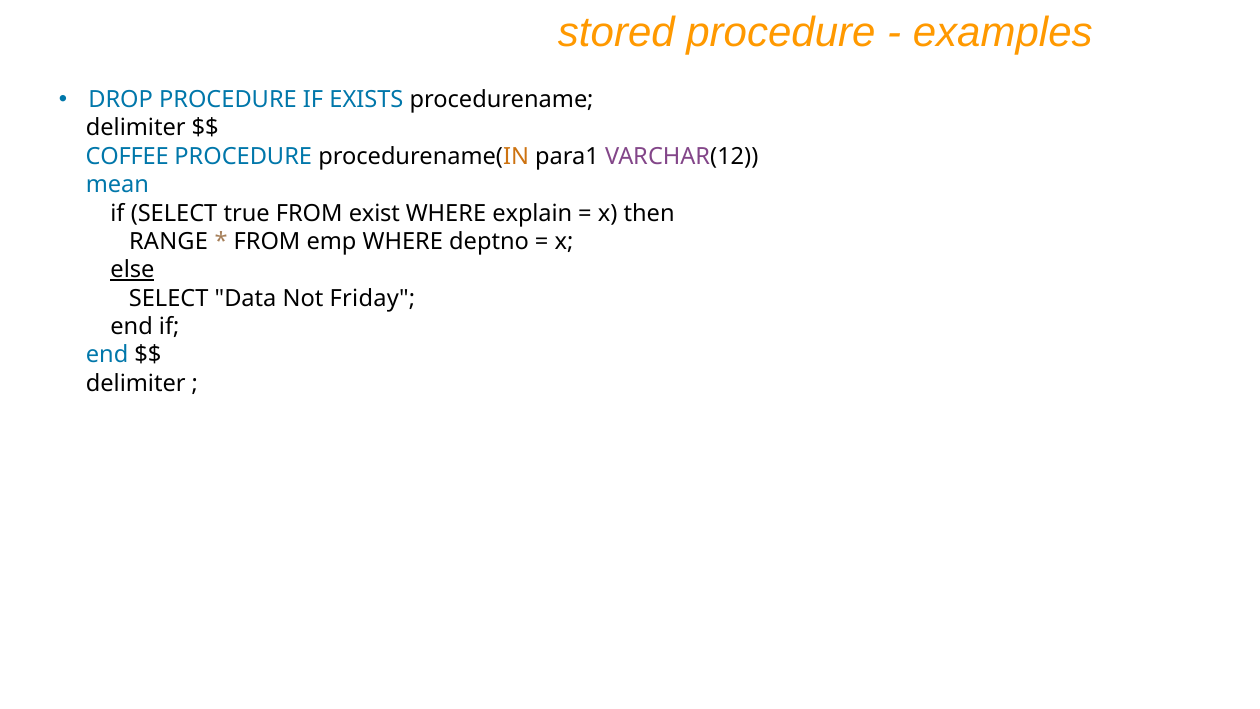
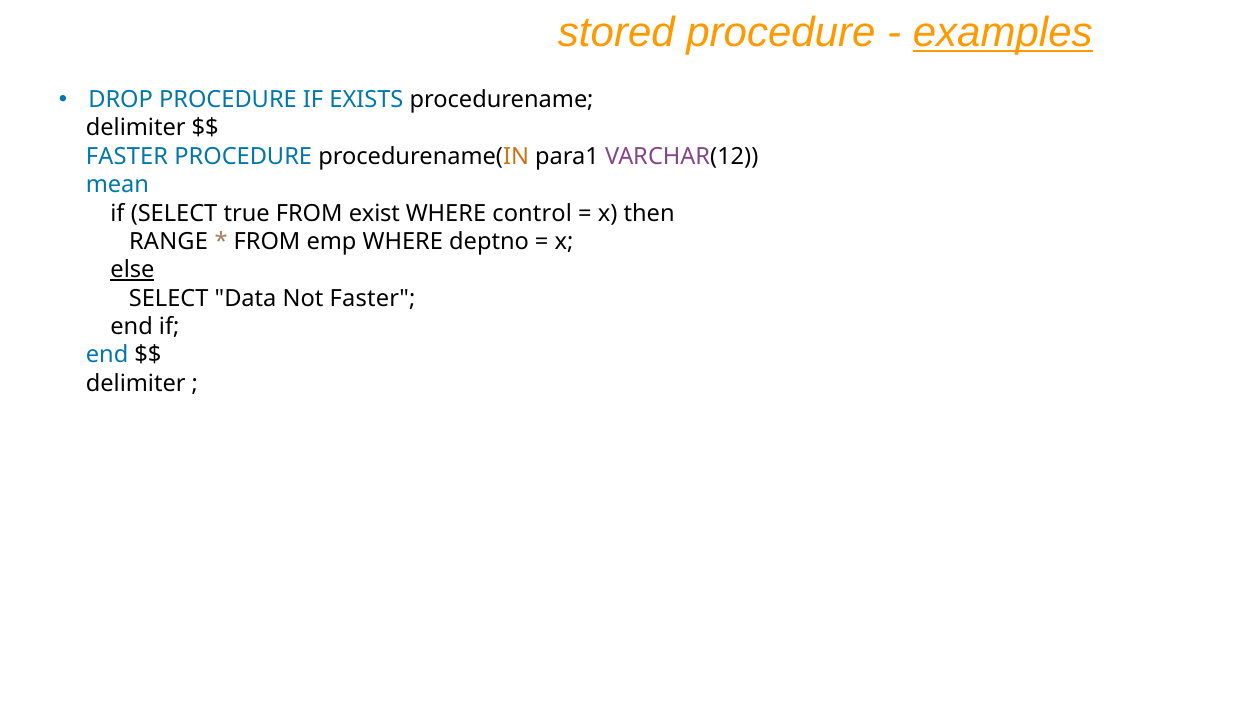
examples underline: none -> present (1003, 33)
COFFEE: COFFEE -> FASTER (127, 156)
explain: explain -> control (532, 213)
Not Friday: Friday -> Faster (373, 298)
